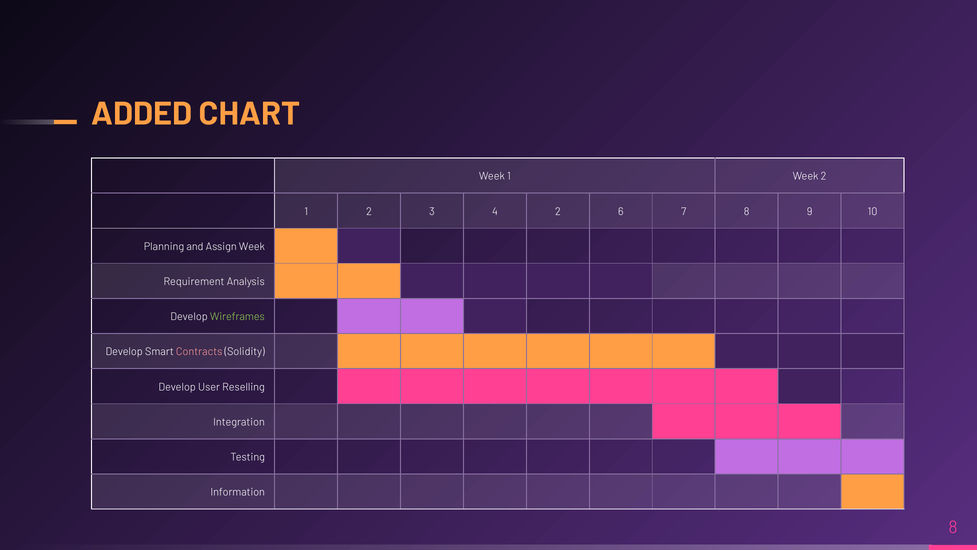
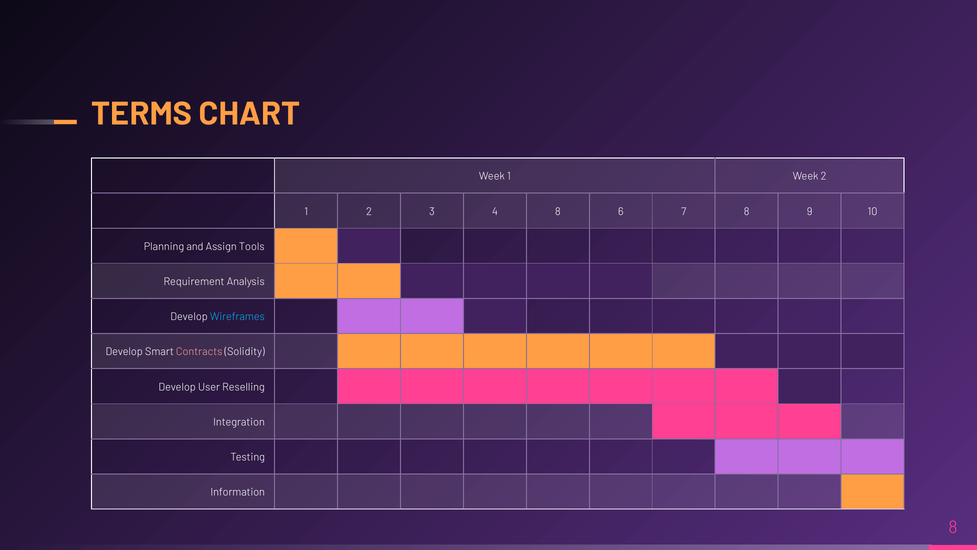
ADDED: ADDED -> TERMS (142, 114)
4 2: 2 -> 8 (558, 211)
Assign Week: Week -> Tools (252, 246)
Wireframes colour: light green -> light blue (237, 317)
